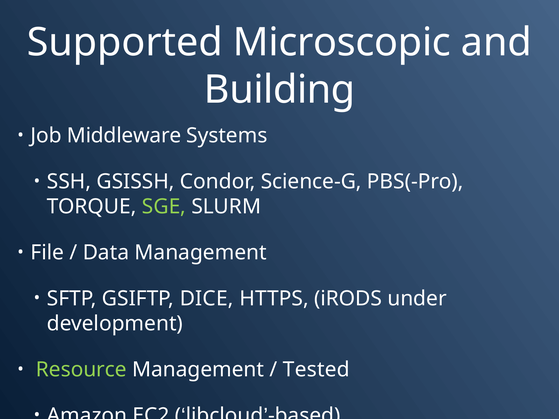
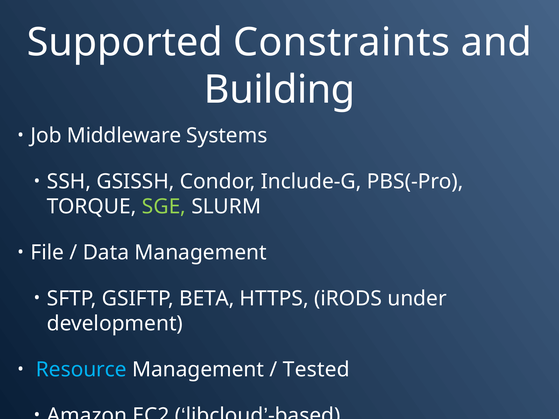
Microscopic: Microscopic -> Constraints (342, 42)
Science-G: Science-G -> Include-G (311, 182)
DICE: DICE -> BETA (207, 299)
Resource colour: light green -> light blue (81, 370)
